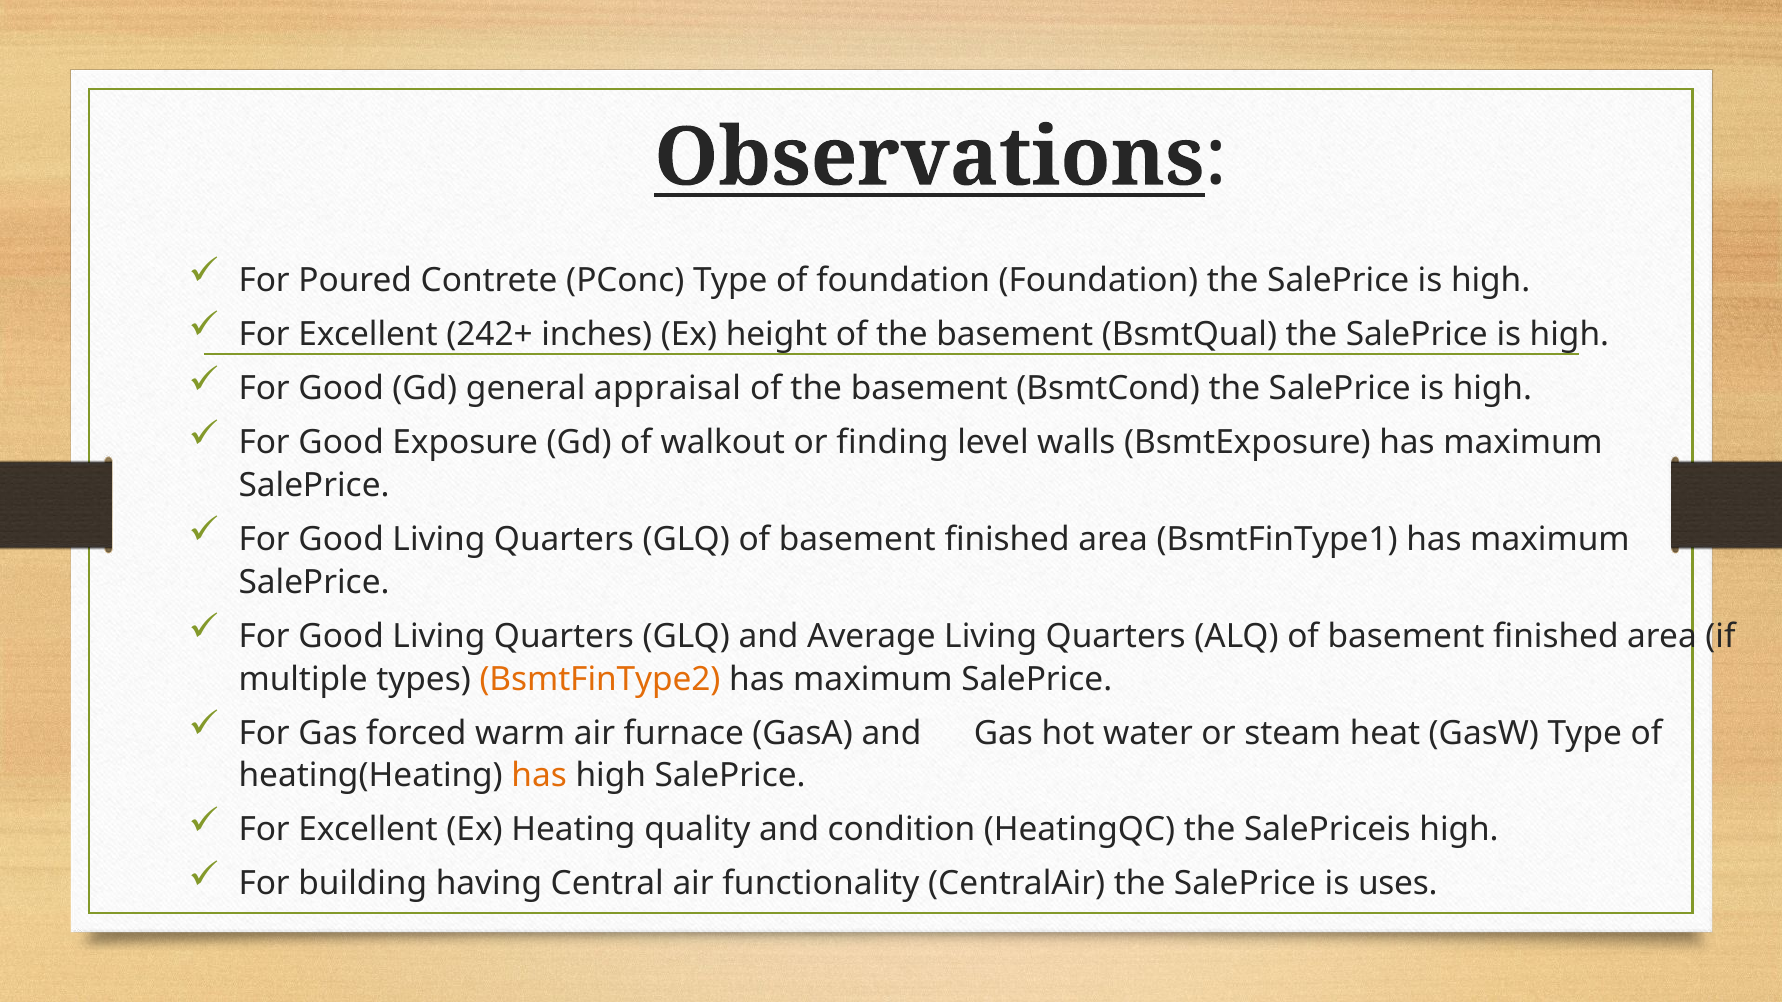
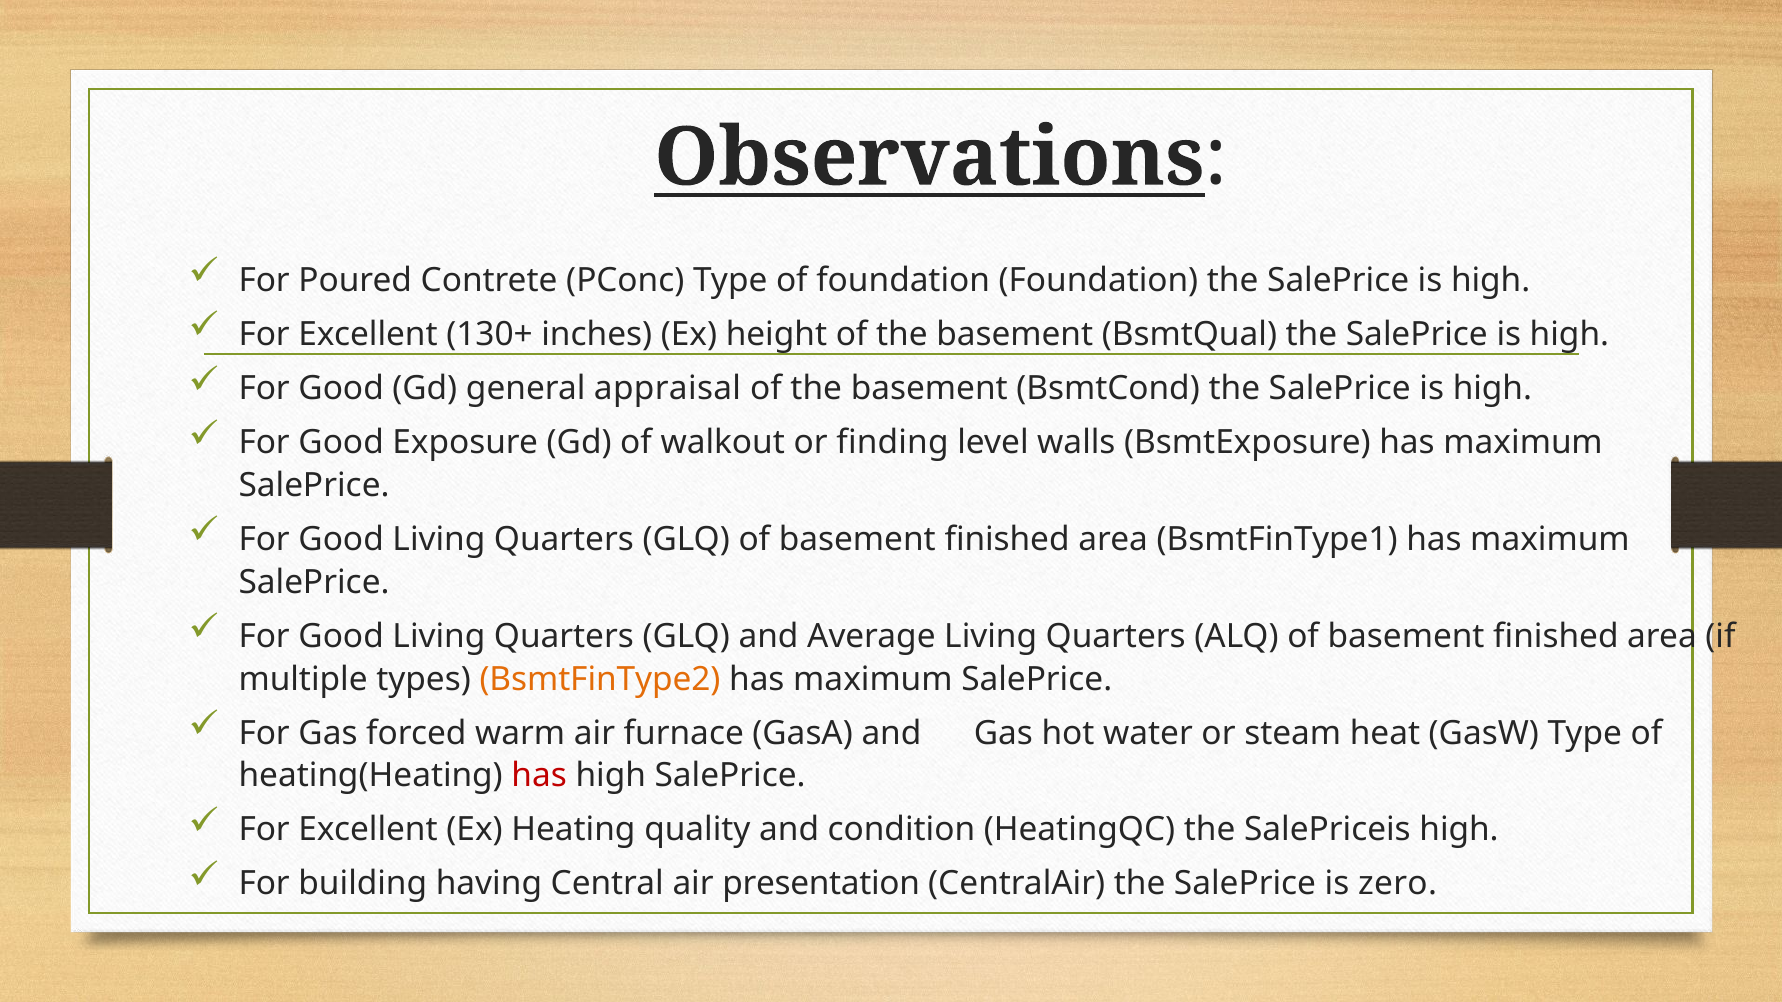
242+: 242+ -> 130+ (490, 335)
has colour: orange -> red (539, 776)
functionality: functionality -> presentation (821, 884)
uses: uses -> zero (1398, 884)
